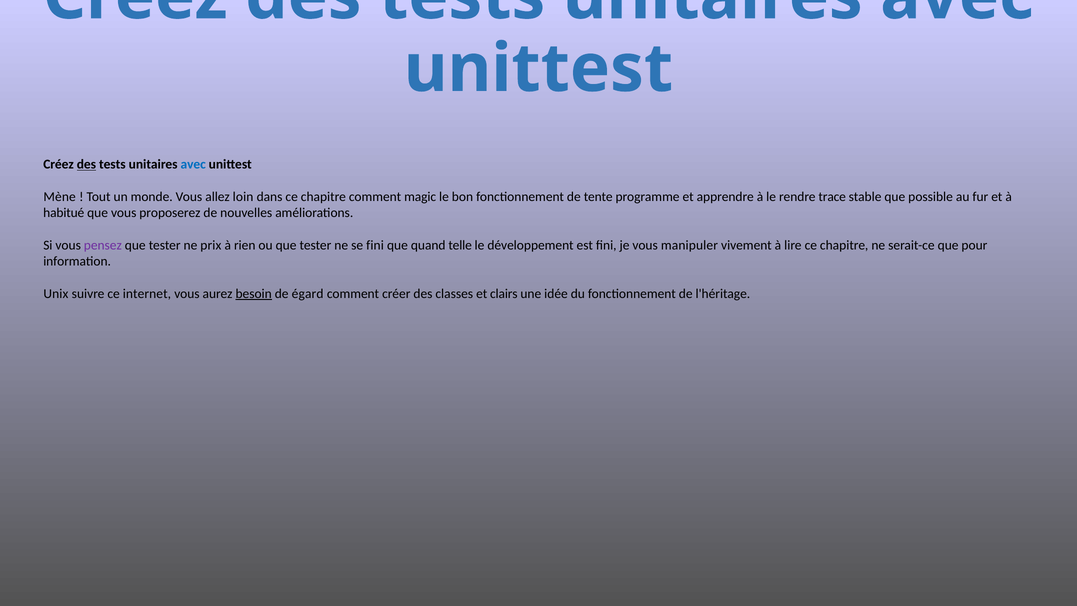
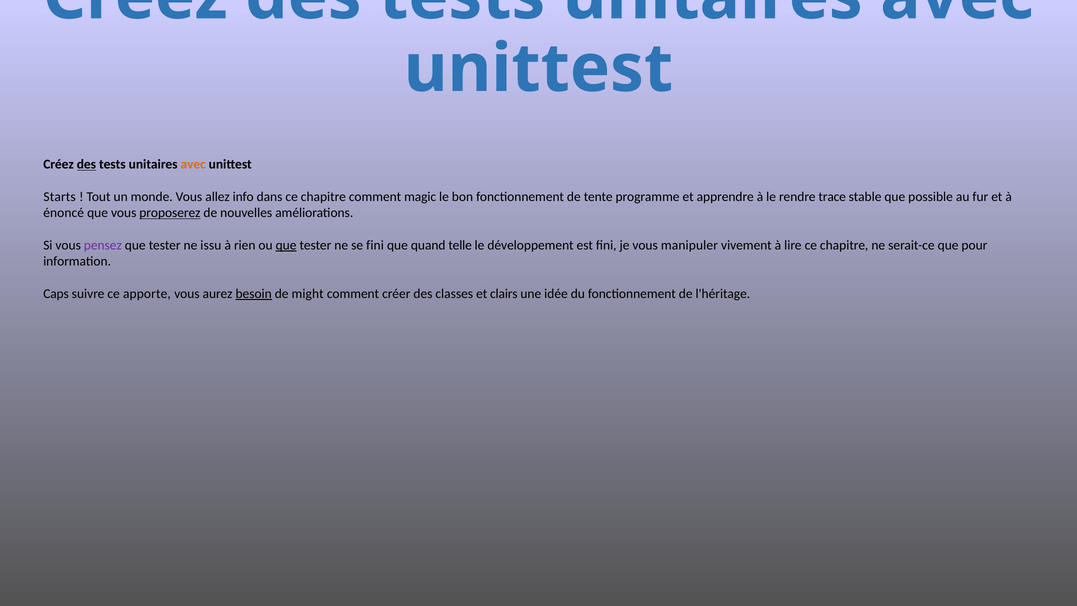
avec colour: blue -> orange (193, 164)
Mène: Mène -> Starts (60, 197)
loin: loin -> info (243, 197)
habitué: habitué -> énoncé (64, 213)
proposerez underline: none -> present (170, 213)
prix: prix -> issu (211, 245)
que underline: none -> present (286, 245)
Unix: Unix -> Caps (56, 294)
internet: internet -> apporte (147, 294)
égard: égard -> might (308, 294)
